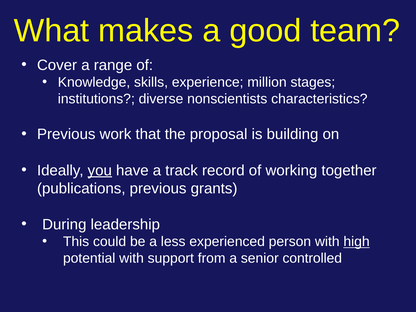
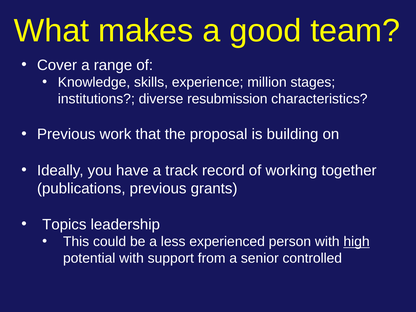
nonscientists: nonscientists -> resubmission (227, 99)
you underline: present -> none (100, 170)
During: During -> Topics (64, 224)
